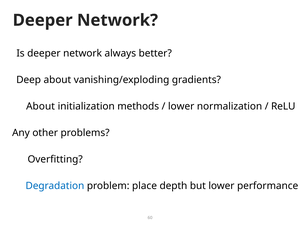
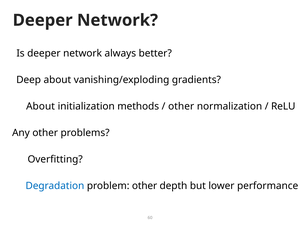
lower: lower -> other (181, 106)
problem place: place -> other (145, 186)
